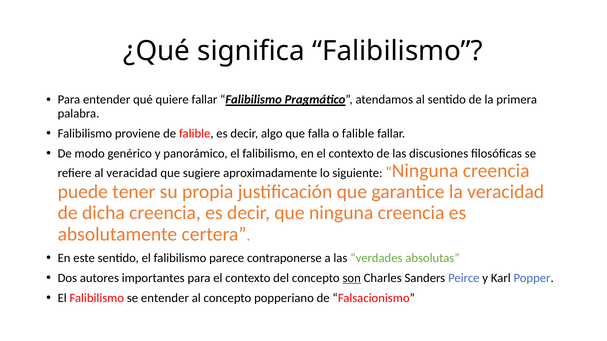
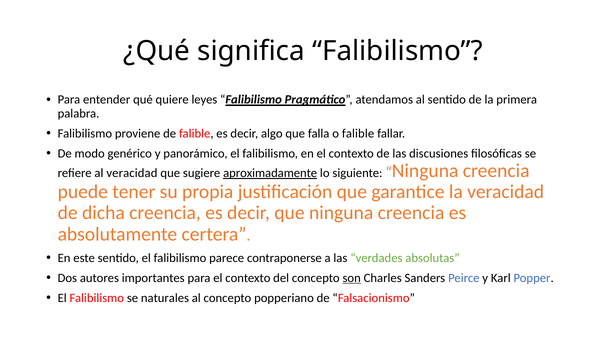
quiere fallar: fallar -> leyes (204, 100)
aproximadamente underline: none -> present (270, 173)
se entender: entender -> naturales (165, 298)
